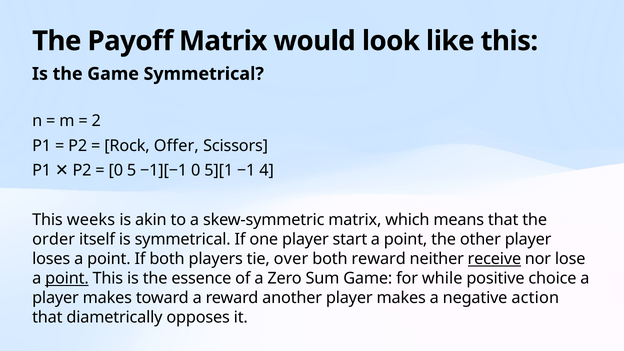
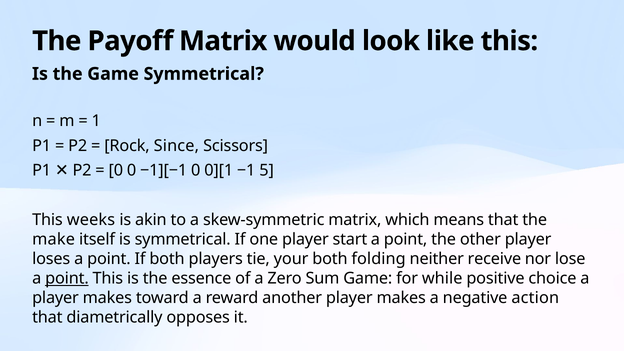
2: 2 -> 1 (96, 121)
Offer: Offer -> Since (176, 146)
0 5: 5 -> 0 (132, 170)
5][1: 5][1 -> 0][1 (219, 170)
4: 4 -> 5 (267, 170)
order: order -> make (54, 239)
over: over -> your (291, 259)
both reward: reward -> folding (379, 259)
receive underline: present -> none (494, 259)
